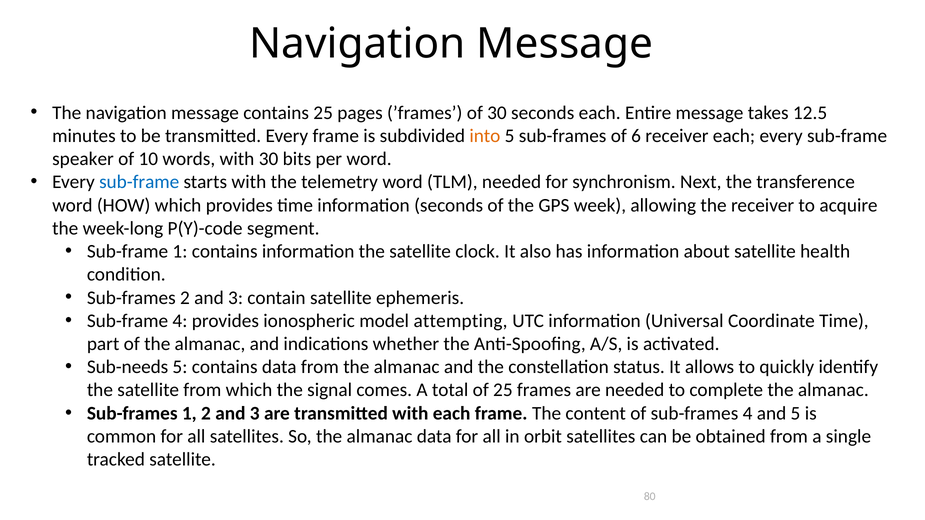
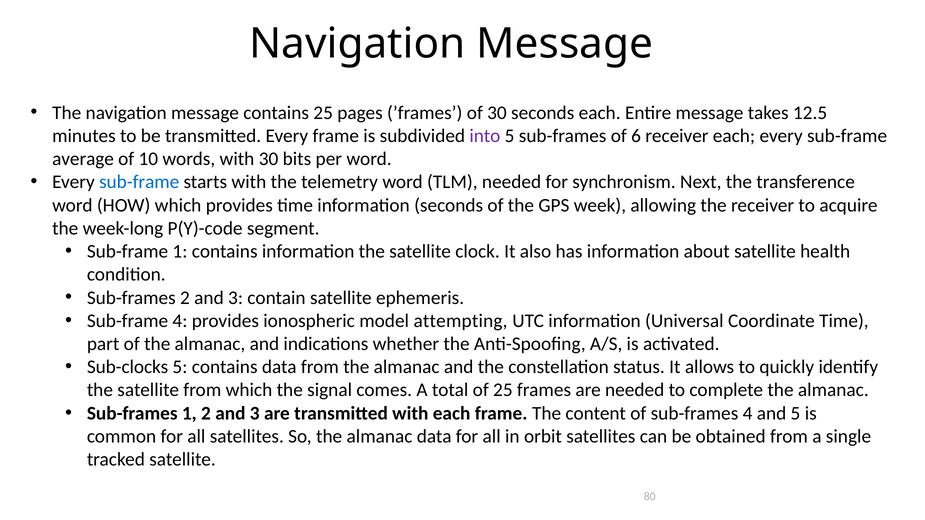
into colour: orange -> purple (485, 136)
speaker: speaker -> average (83, 159)
Sub-needs: Sub-needs -> Sub-clocks (128, 367)
